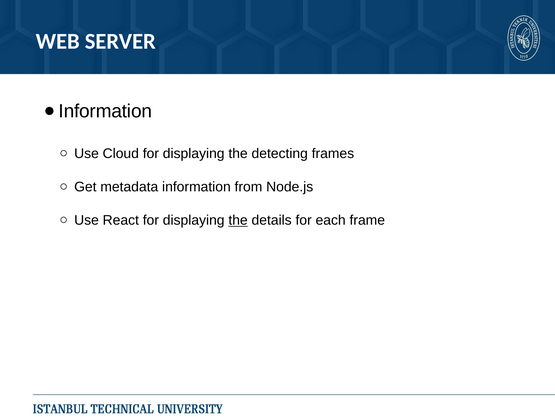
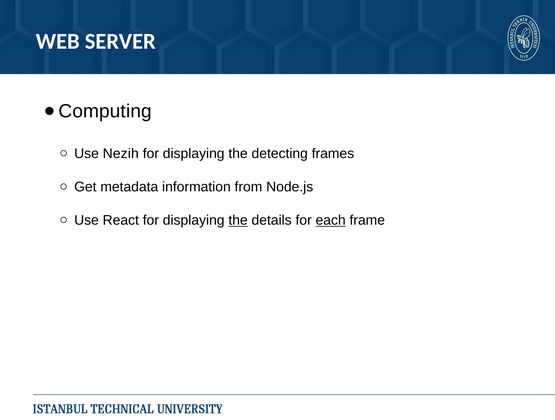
Information: Information -> Computing (105, 111)
Cloud: Cloud -> Nezih (121, 154)
each underline: none -> present (331, 220)
